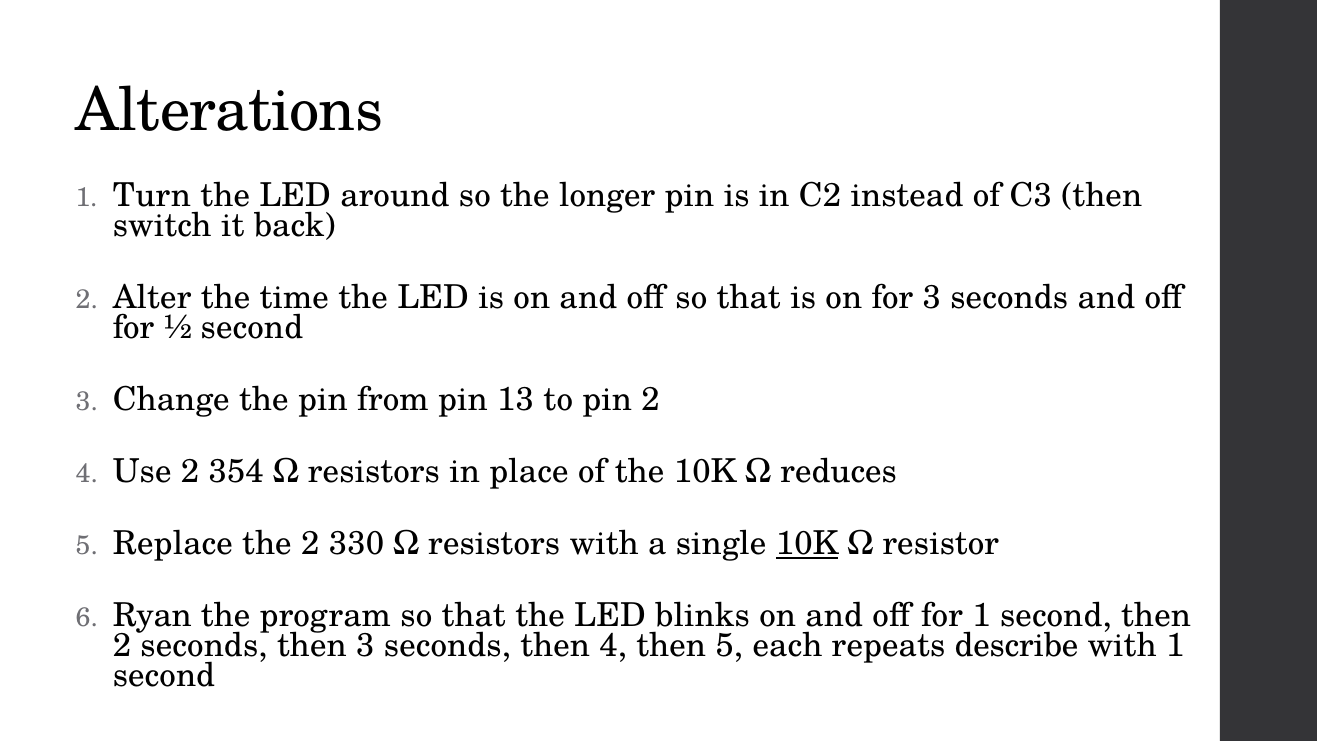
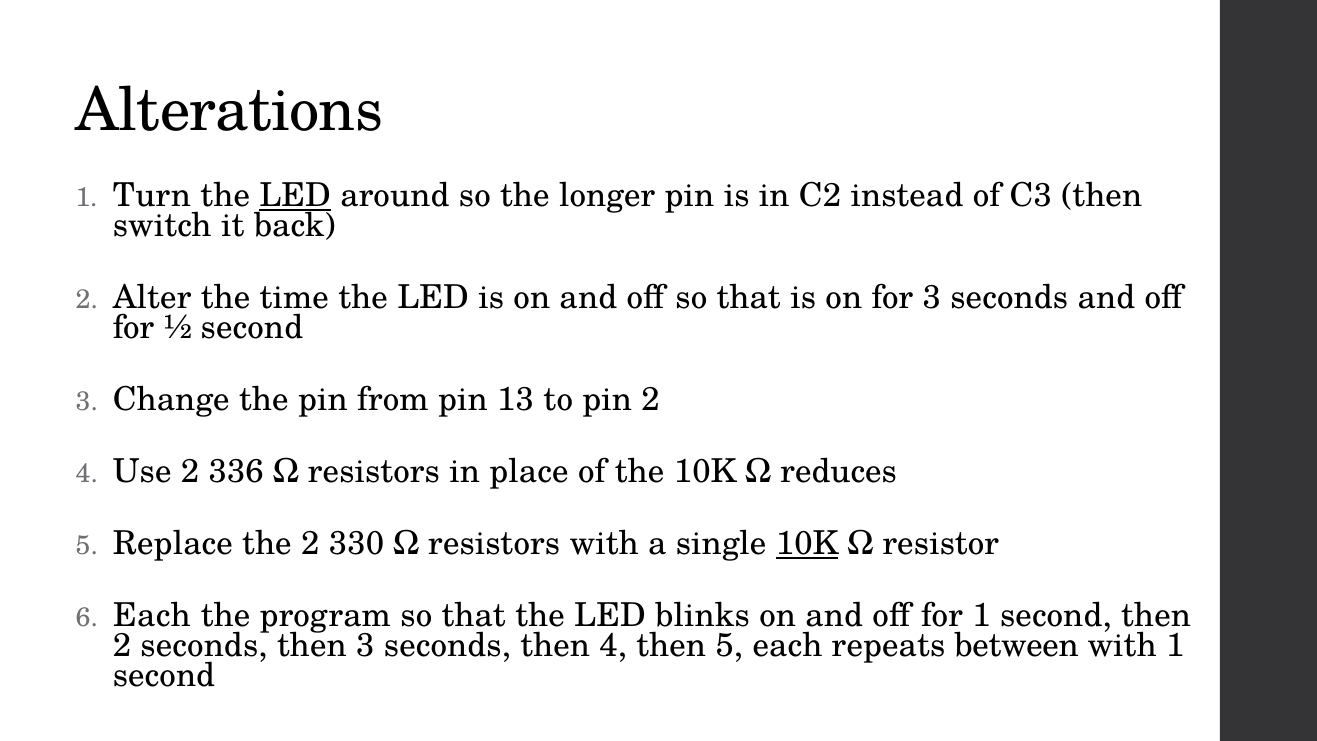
LED underline: none -> present (295, 196)
354: 354 -> 336 (236, 472)
Ryan: Ryan -> Each (152, 615)
describe: describe -> between (1017, 645)
